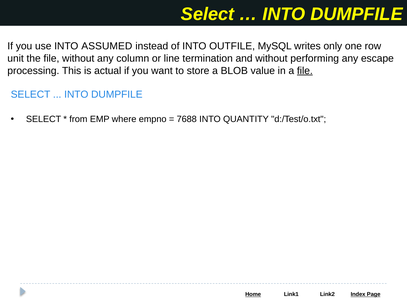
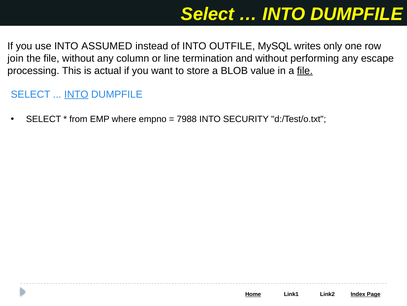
unit: unit -> join (16, 58)
INTO underline: none -> present (76, 94)
7688: 7688 -> 7988 (187, 119)
QUANTITY: QUANTITY -> SECURITY (246, 119)
